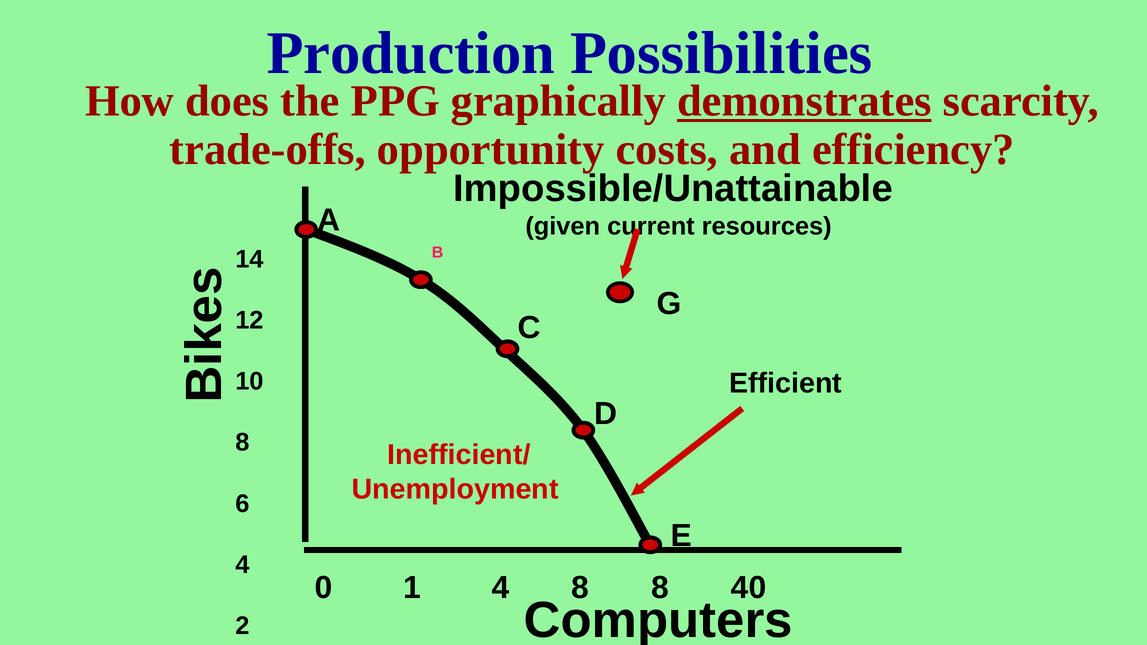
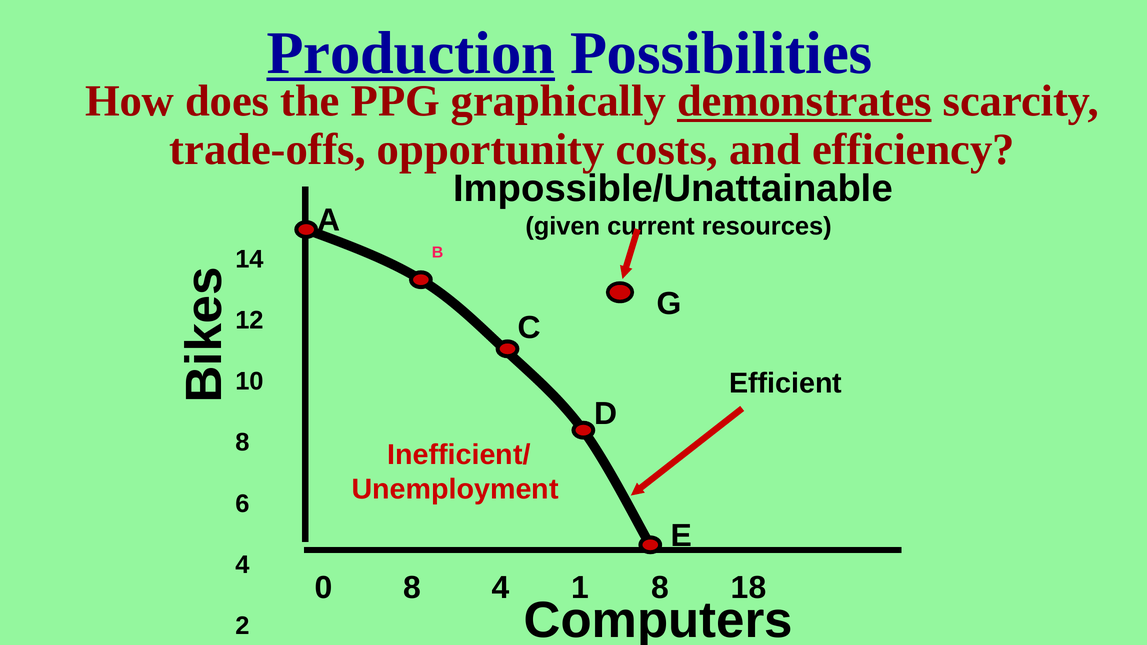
Production underline: none -> present (411, 53)
0 1: 1 -> 8 (412, 588)
4 8: 8 -> 1 (580, 588)
40: 40 -> 18 (749, 588)
